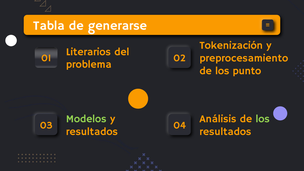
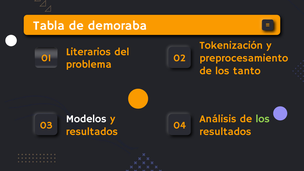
generarse: generarse -> demoraba (118, 26)
punto: punto -> tanto (247, 71)
Modelos colour: light green -> white (86, 119)
